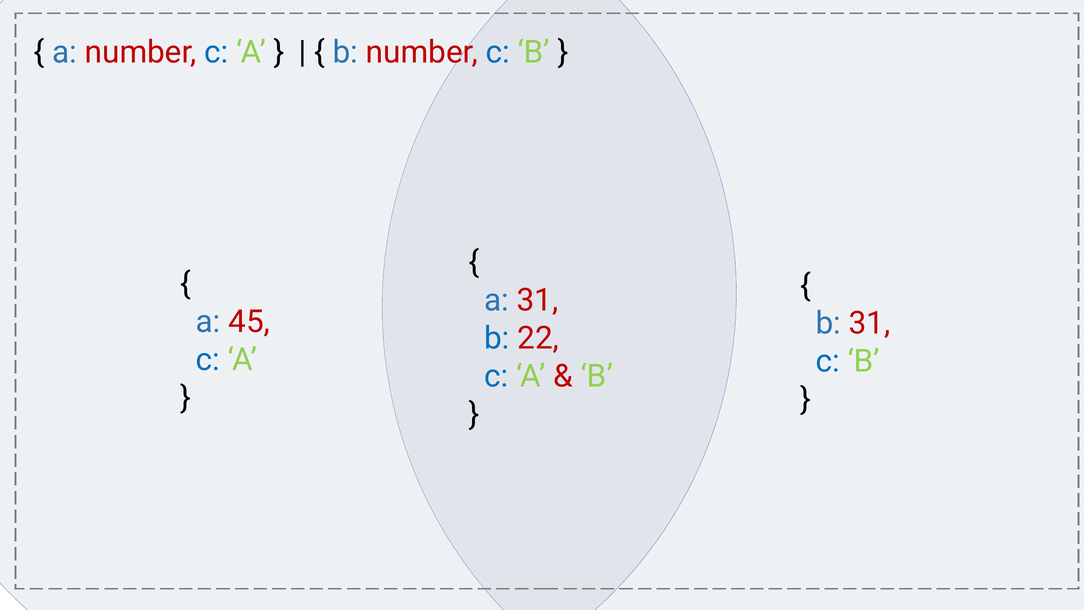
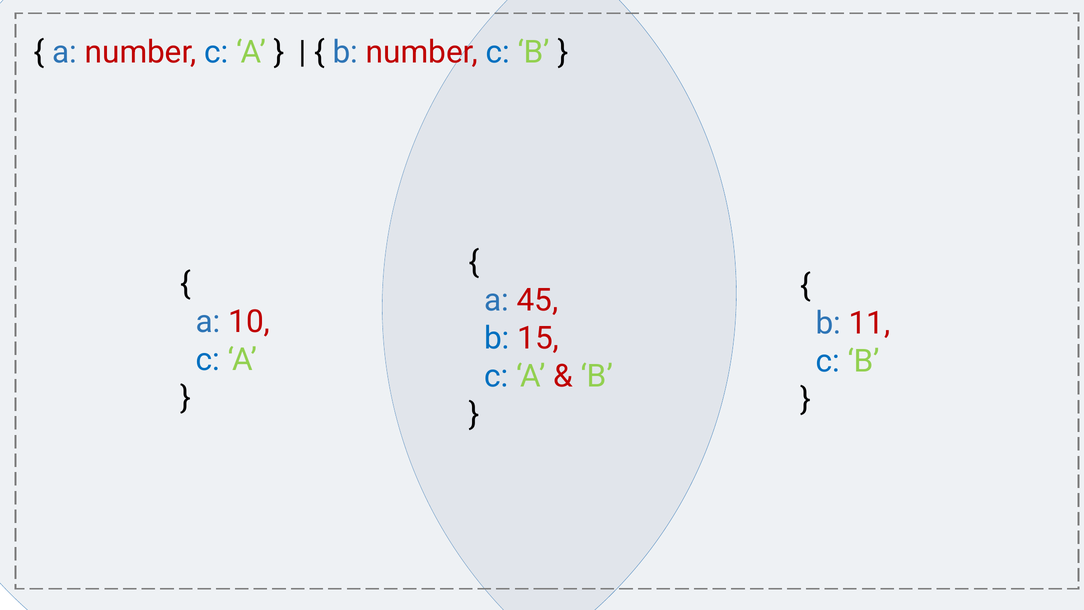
a 31: 31 -> 45 (538, 300)
45: 45 -> 10 (249, 322)
b 31: 31 -> 11 (870, 323)
22: 22 -> 15 (538, 338)
